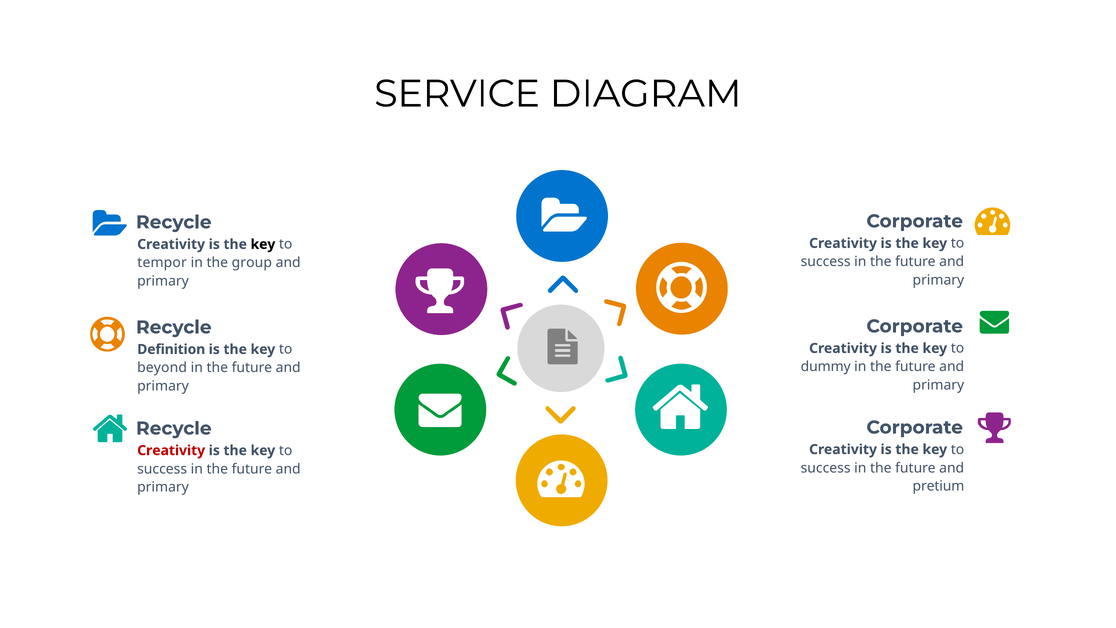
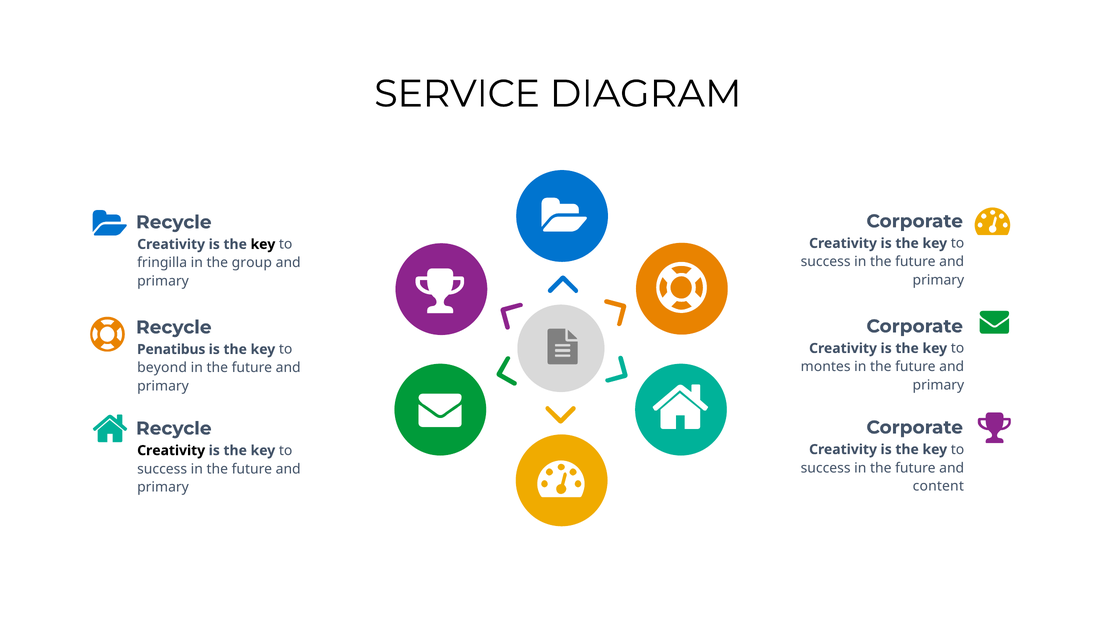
tempor: tempor -> fringilla (162, 263)
Definition: Definition -> Penatibus (171, 349)
dummy: dummy -> montes (826, 367)
Creativity colour: red -> black (171, 450)
pretium: pretium -> content (938, 486)
